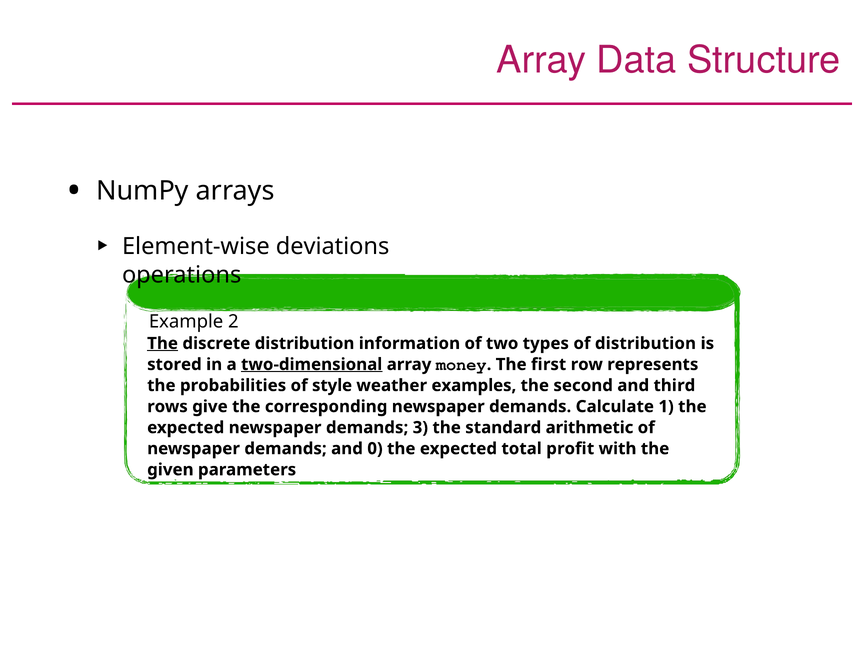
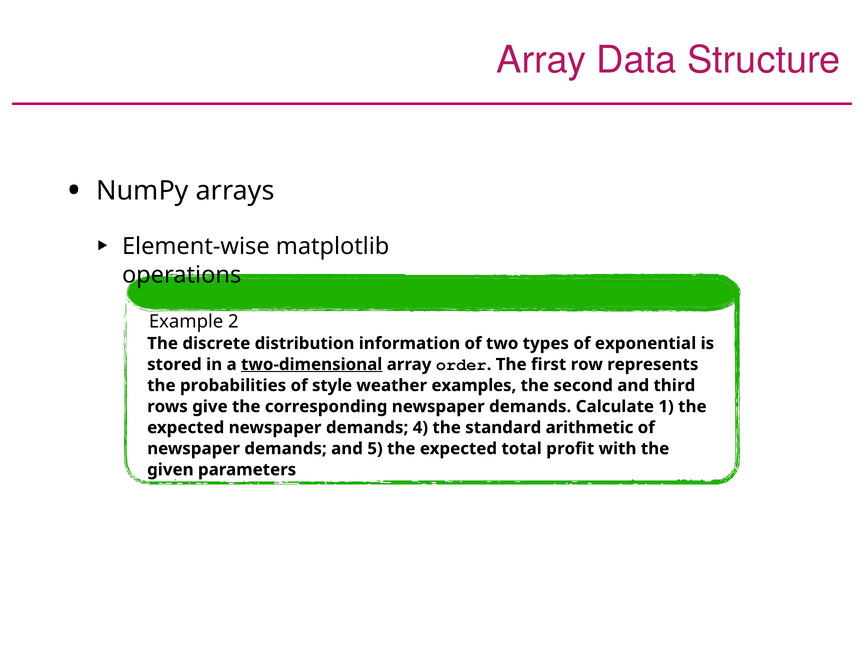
deviations: deviations -> matplotlib (333, 247)
The underline: present -> none (163, 343)
of distribution: distribution -> exponential (645, 343)
money: money -> order (461, 364)
3: 3 -> 4 (420, 428)
0: 0 -> 5 (375, 449)
